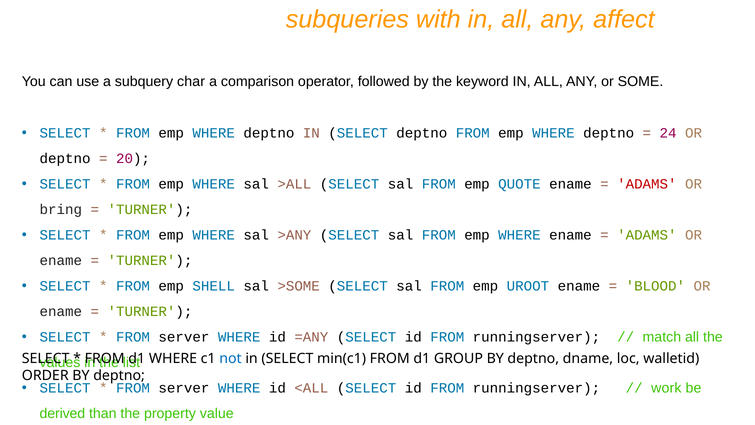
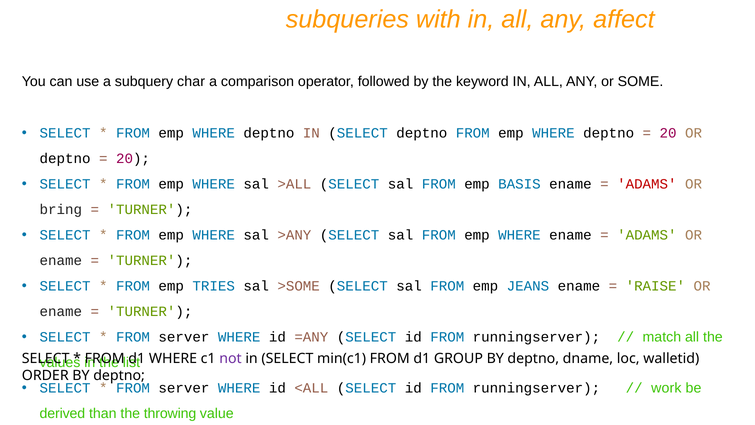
24: 24 -> 20 (668, 133)
QUOTE: QUOTE -> BASIS (519, 184)
SHELL: SHELL -> TRIES (214, 286)
UROOT: UROOT -> JEANS (528, 286)
BLOOD: BLOOD -> RAISE (655, 286)
not colour: blue -> purple (230, 358)
property: property -> throwing (170, 413)
